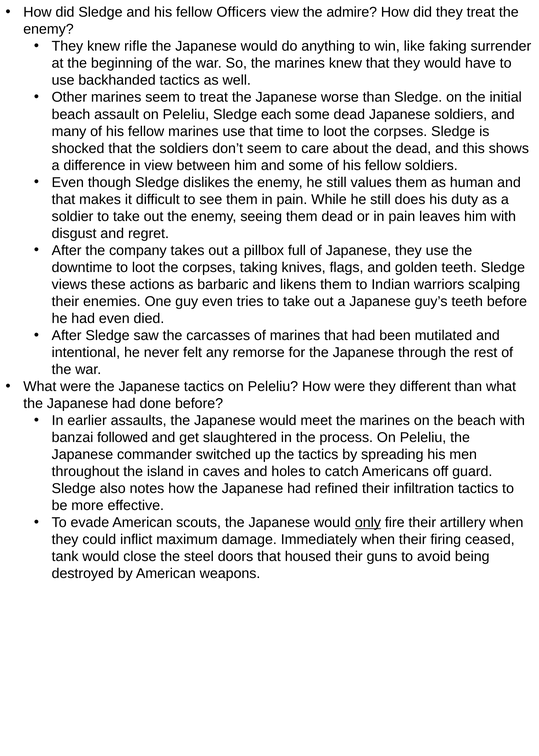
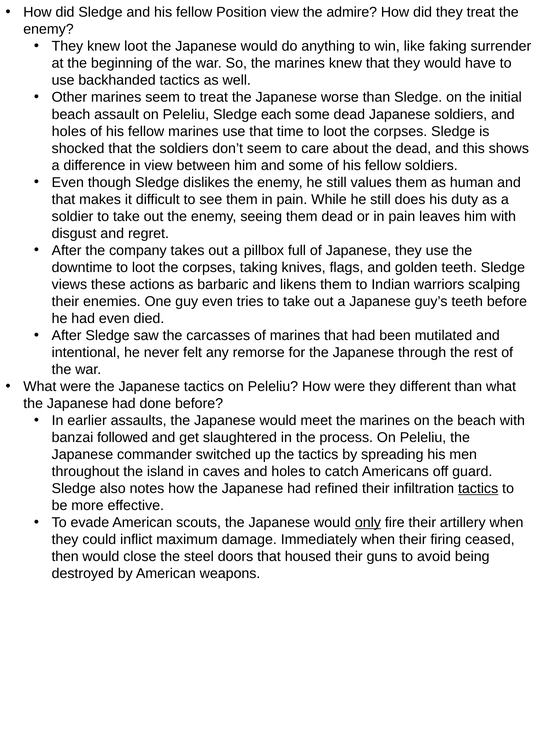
Officers: Officers -> Position (241, 12)
knew rifle: rifle -> loot (136, 46)
many: many -> holes (69, 131)
tactics underline: none -> present (478, 489)
tank: tank -> then (65, 557)
